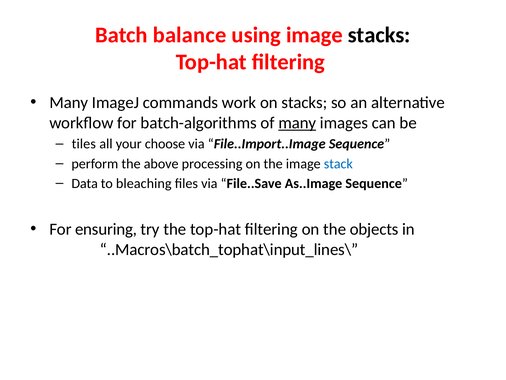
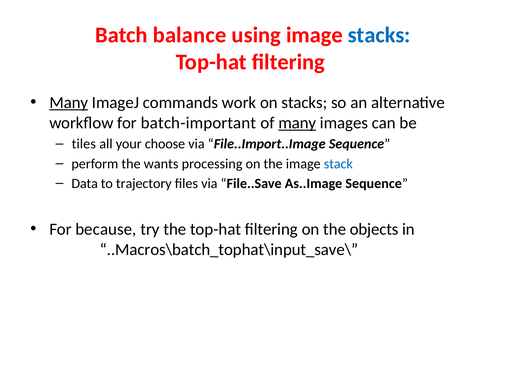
stacks colour: black -> blue (379, 35)
Many underline: none -> present (69, 102)
batch-algorithms: batch-algorithms -> batch-important (199, 123)
above: above -> wants (161, 163)
bleaching: bleaching -> trajectory (144, 183)
ensuring: ensuring -> because (106, 229)
..Macros\batch_tophat\input_lines\: ..Macros\batch_tophat\input_lines\ -> ..Macros\batch_tophat\input_save\ (229, 249)
